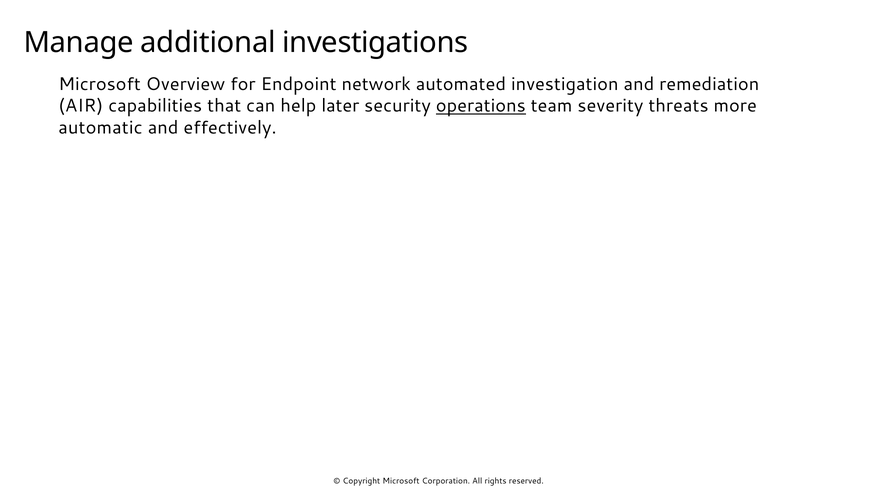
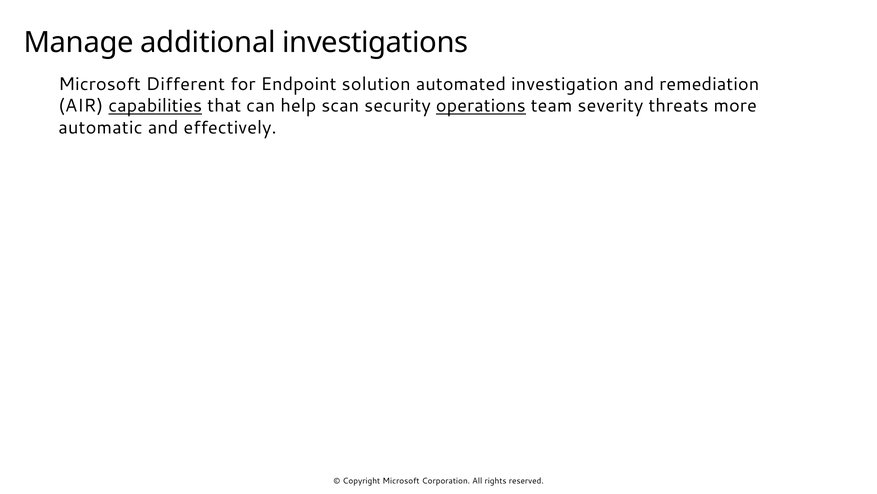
Overview: Overview -> Different (185, 84)
network: network -> solution (376, 84)
capabilities underline: none -> present (155, 106)
later: later -> scan (340, 106)
